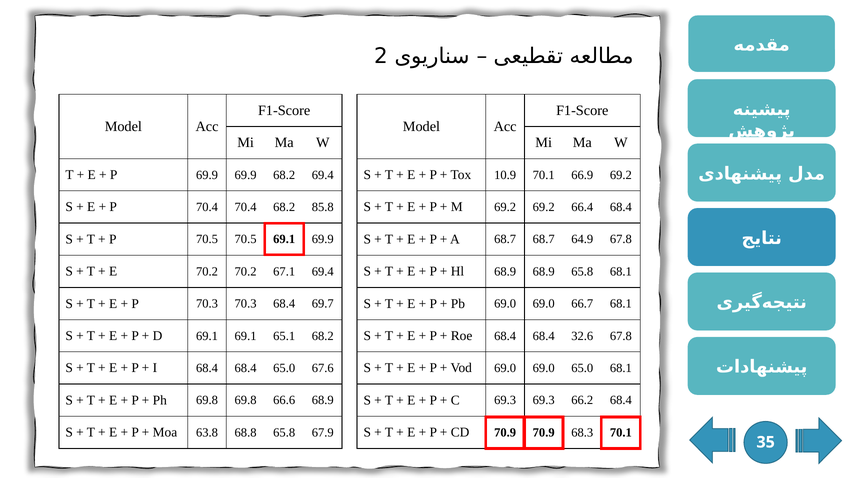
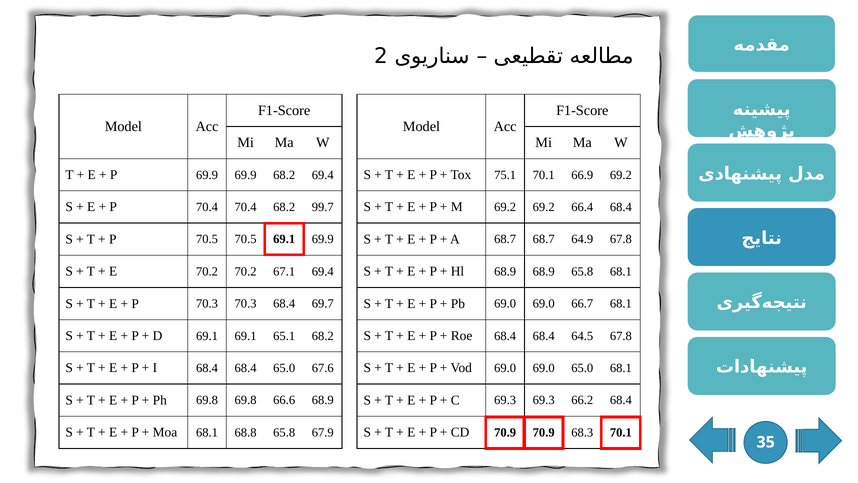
10.9: 10.9 -> 75.1 (505, 175)
85.8: 85.8 -> 99.7 (323, 207)
32.6: 32.6 -> 64.5 (582, 336)
Moa 63.8: 63.8 -> 68.1 (207, 432)
